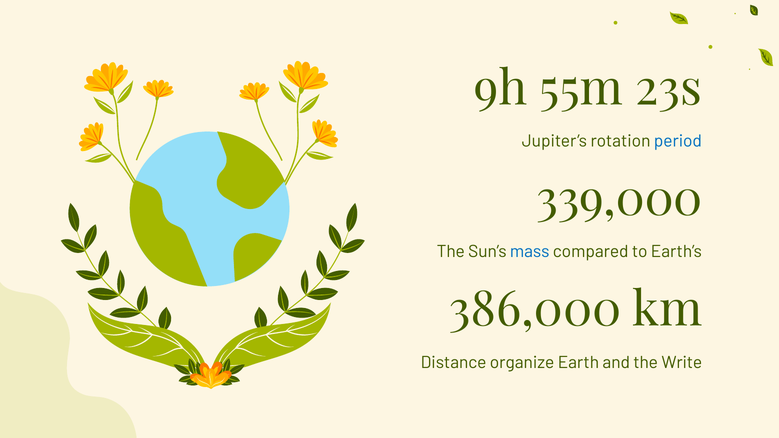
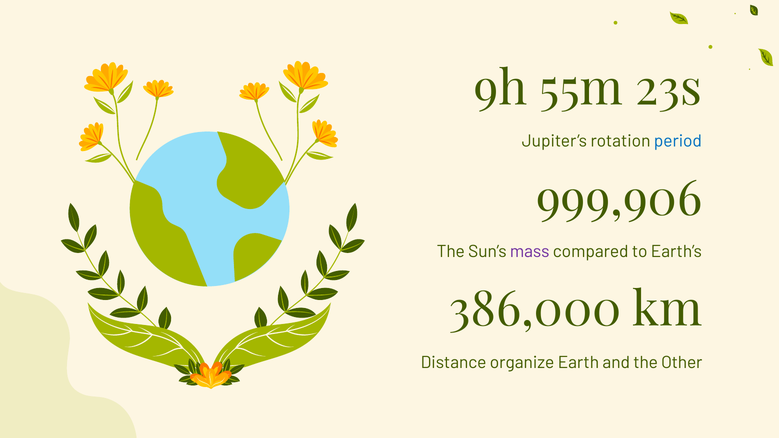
339,000: 339,000 -> 999,906 (619, 200)
mass colour: blue -> purple (530, 252)
Write: Write -> Other (682, 363)
